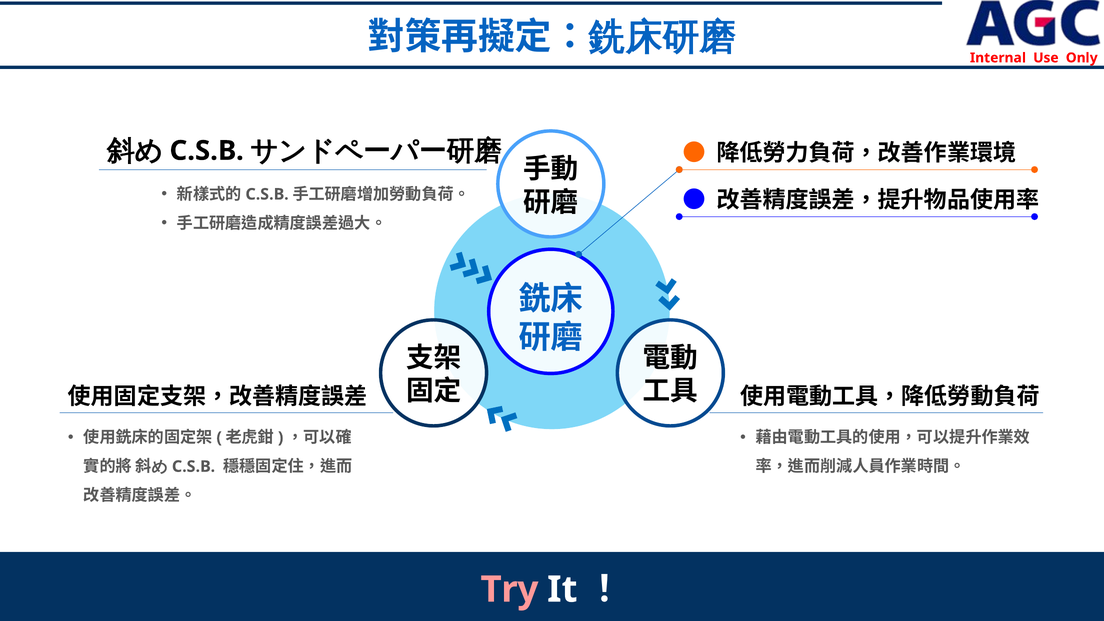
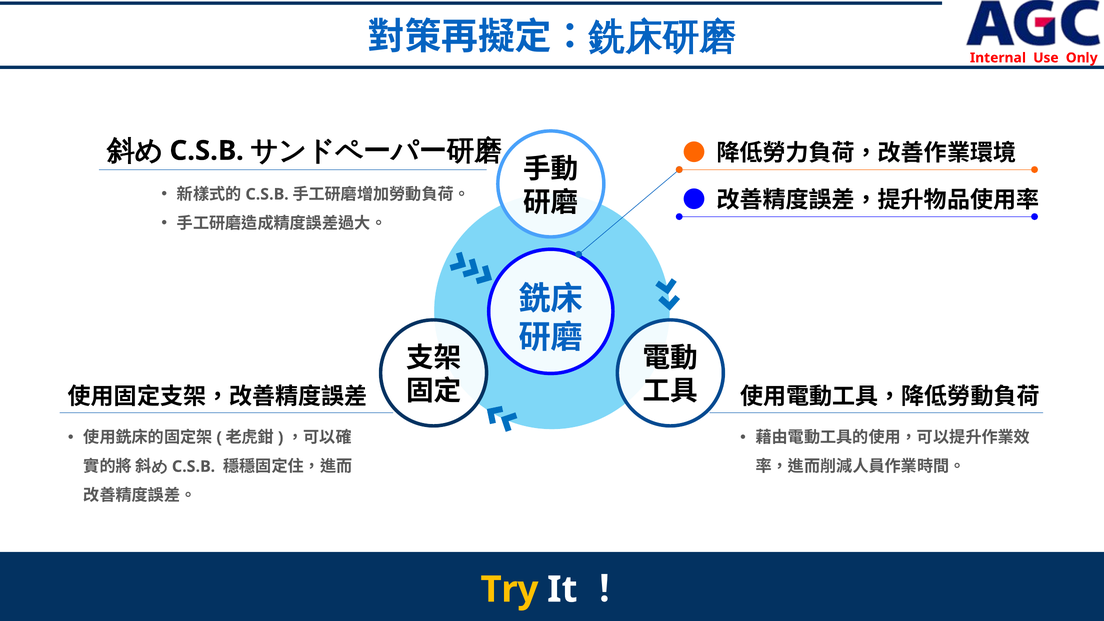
Try colour: pink -> yellow (509, 590)
